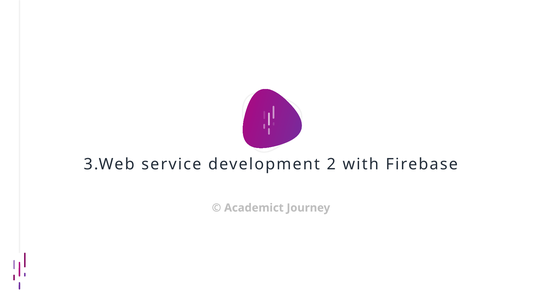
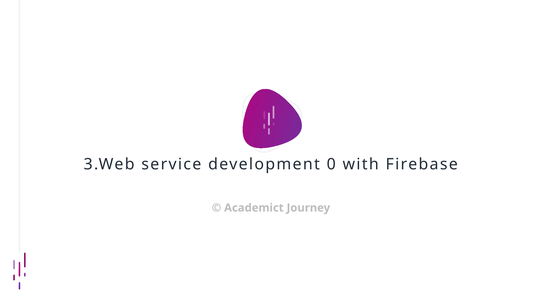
2: 2 -> 0 (331, 164)
